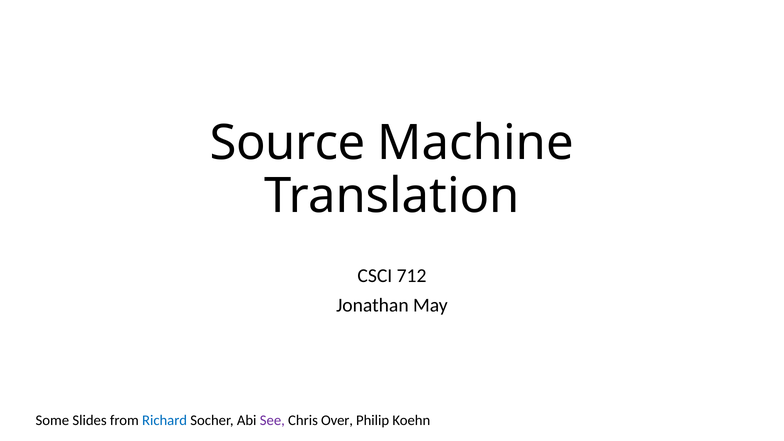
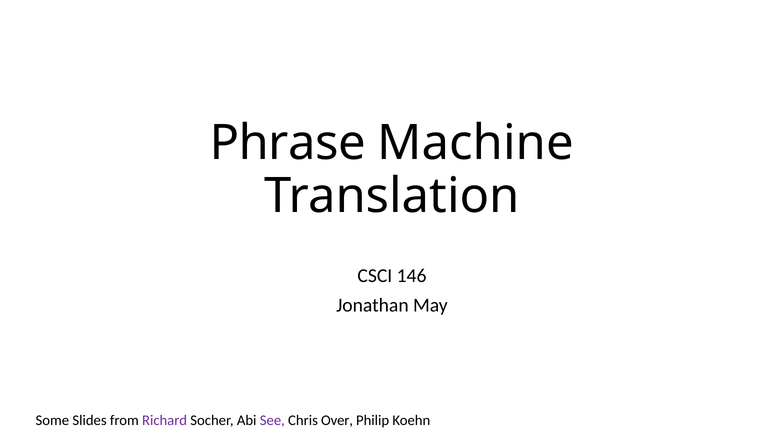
Source: Source -> Phrase (288, 143)
712: 712 -> 146 (412, 276)
Richard colour: blue -> purple (165, 420)
